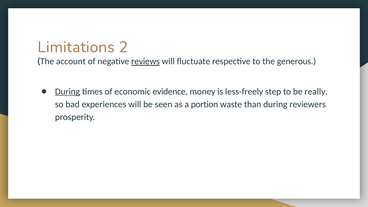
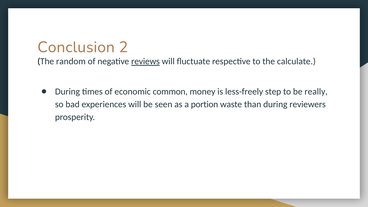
Limitations: Limitations -> Conclusion (76, 47)
account: account -> random (71, 61)
generous: generous -> calculate (296, 61)
During underline: present -> none (68, 92)
evidence: evidence -> common (170, 92)
